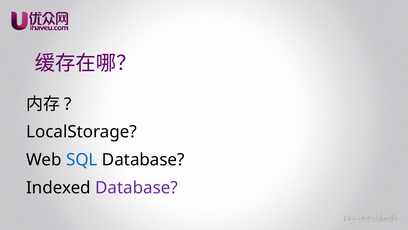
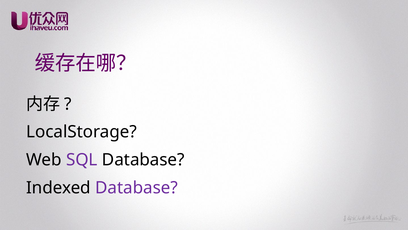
SQL colour: blue -> purple (82, 160)
